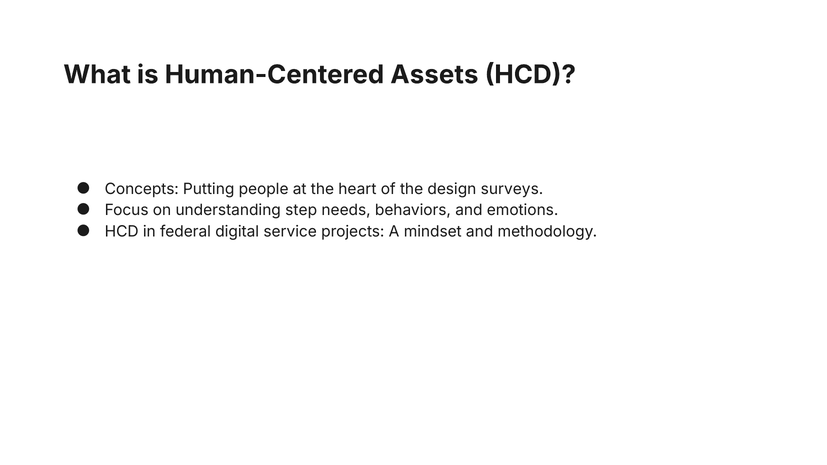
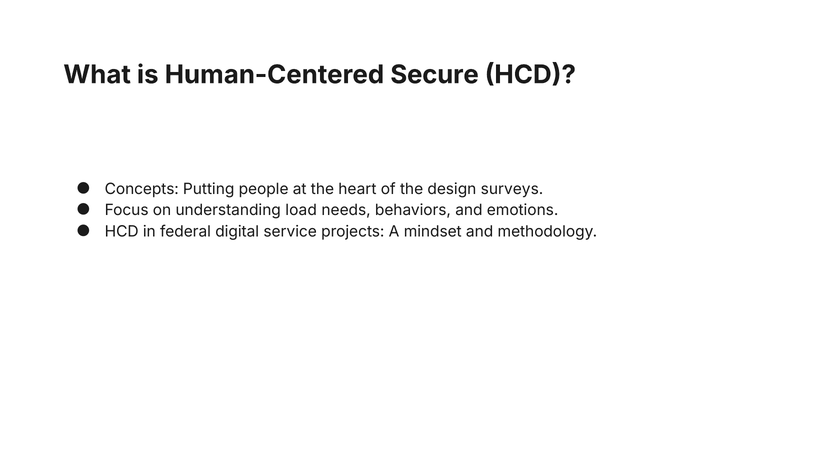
Assets: Assets -> Secure (435, 75)
step: step -> load (301, 210)
